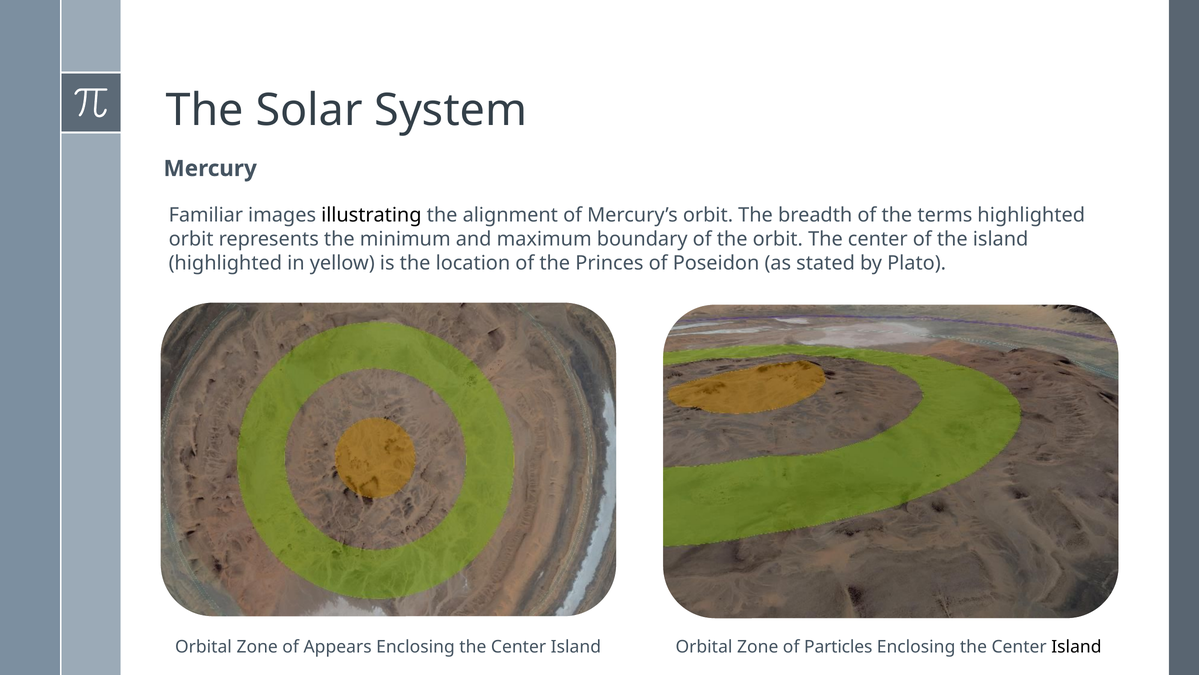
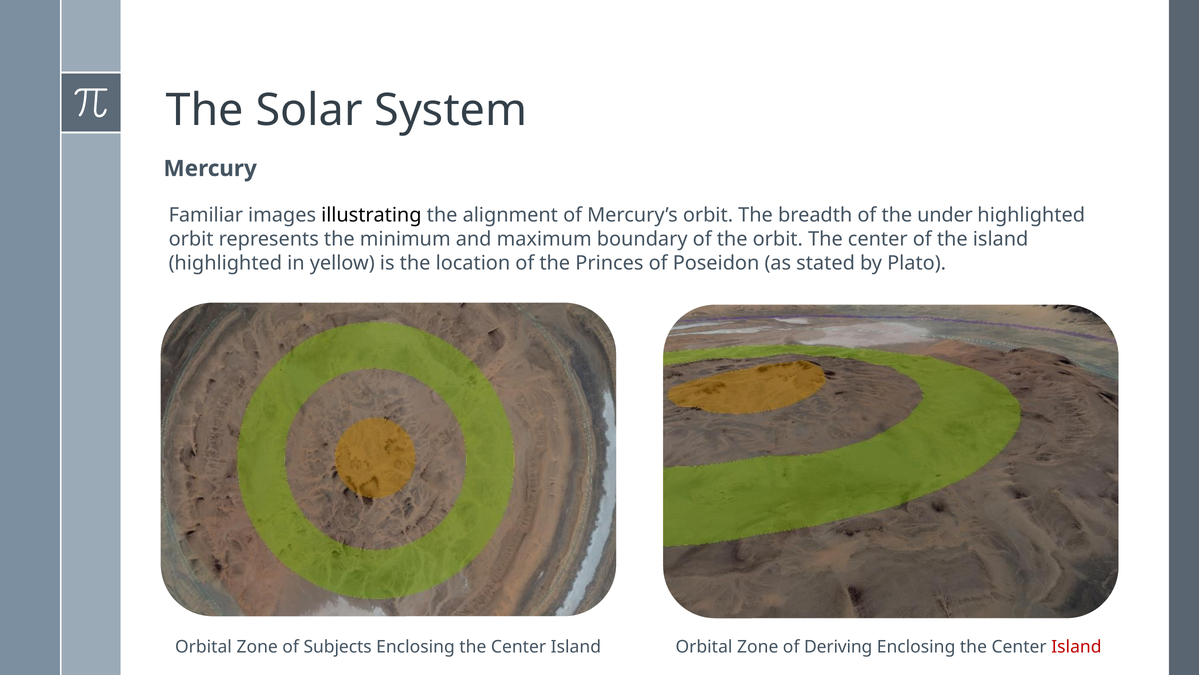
terms: terms -> under (945, 215)
Appears: Appears -> Subjects (338, 647)
Particles: Particles -> Deriving (838, 647)
Island colour: black -> red (1076, 647)
